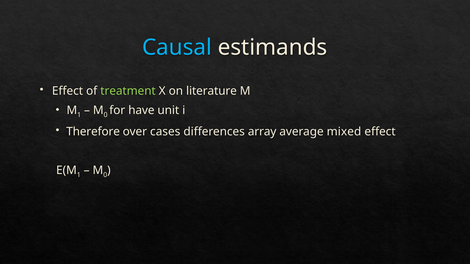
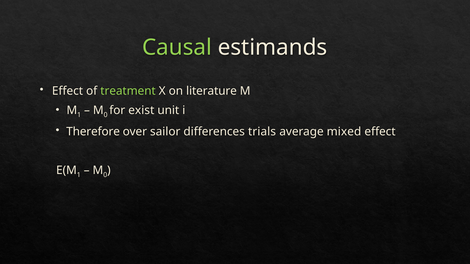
Causal colour: light blue -> light green (177, 48)
have: have -> exist (141, 110)
cases: cases -> sailor (165, 132)
array: array -> trials (262, 132)
